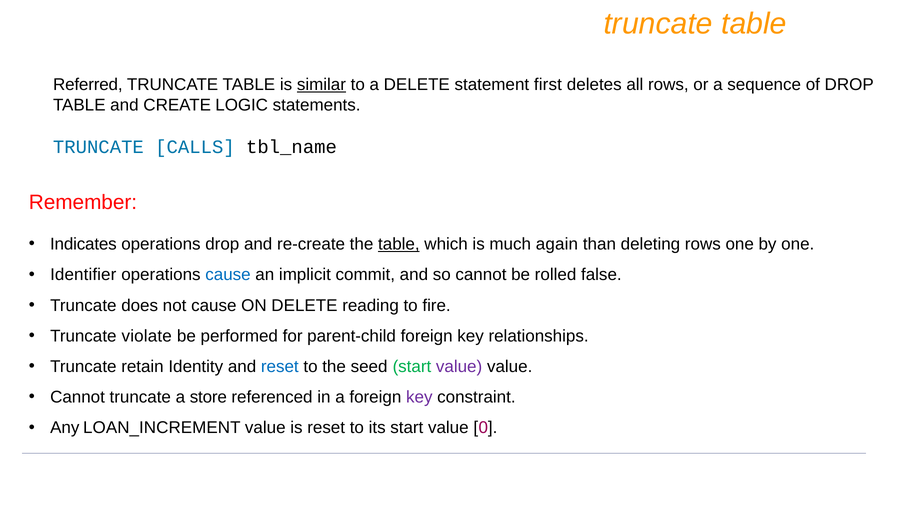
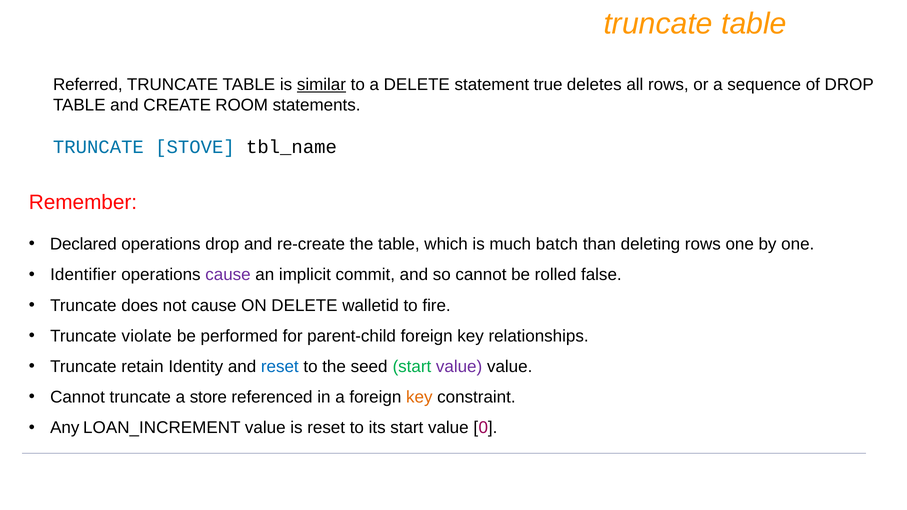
first: first -> true (548, 85)
LOGIC: LOGIC -> ROOM (242, 105)
CALLS: CALLS -> STOVE (195, 147)
Indicates: Indicates -> Declared (83, 244)
table underline: present -> none (399, 244)
again: again -> batch (557, 244)
cause colour: blue -> purple (228, 275)
reading: reading -> walletid (371, 306)
key colour: purple -> orange (419, 397)
